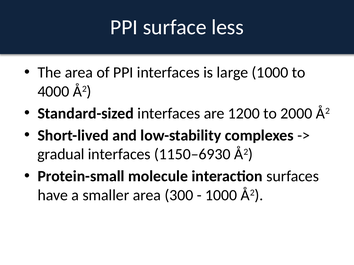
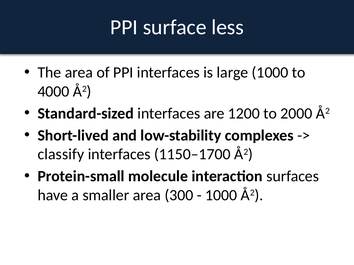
gradual: gradual -> classify (61, 155)
1150–6930: 1150–6930 -> 1150–1700 (192, 155)
